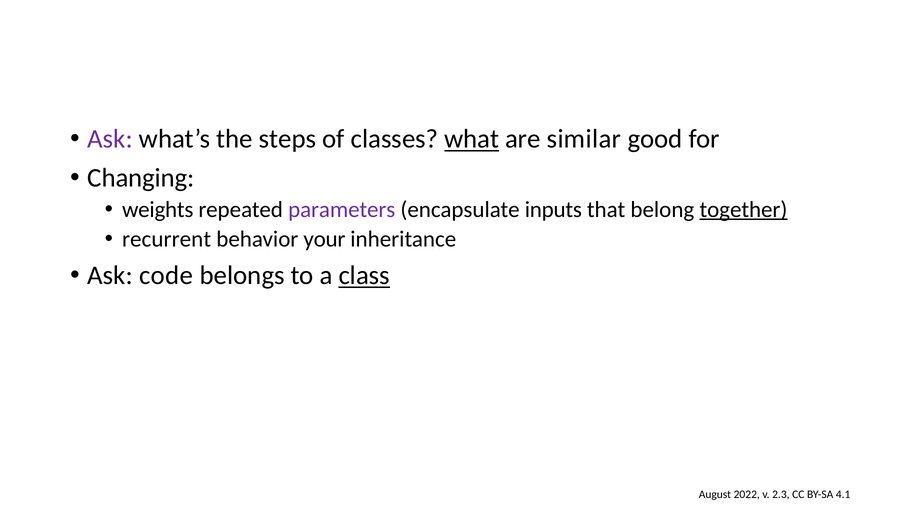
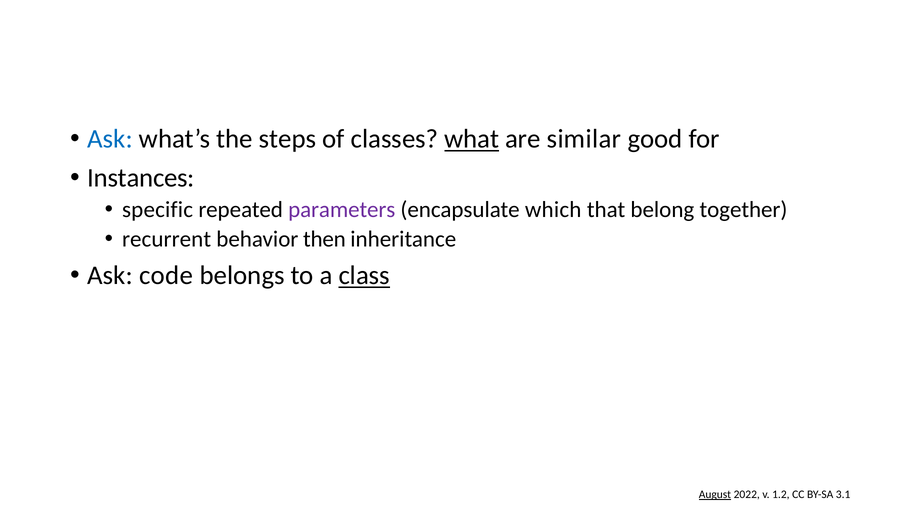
Ask colour: purple -> blue (110, 139)
Changing: Changing -> Instances (141, 178)
weights: weights -> specific (158, 209)
inputs: inputs -> which (553, 209)
together underline: present -> none (743, 209)
your: your -> then (324, 239)
August underline: none -> present (715, 495)
2.3: 2.3 -> 1.2 (781, 495)
4.1: 4.1 -> 3.1 (843, 495)
